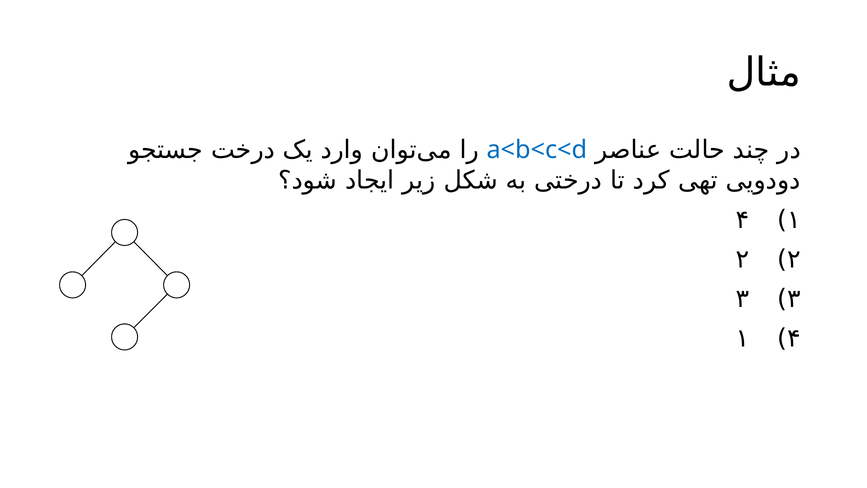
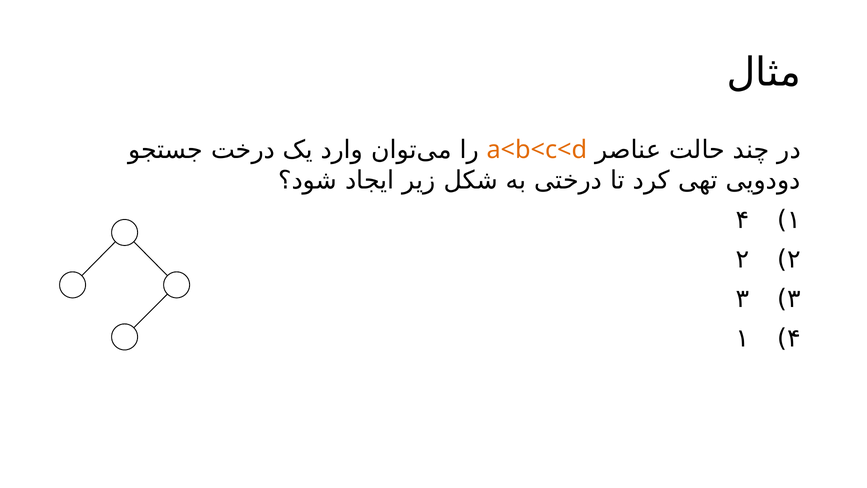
a<b<c<d colour: blue -> orange (537, 150)
